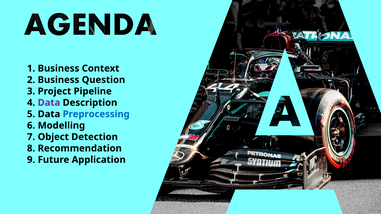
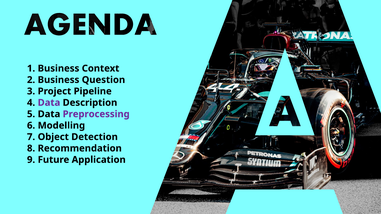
Preprocessing colour: blue -> purple (96, 114)
